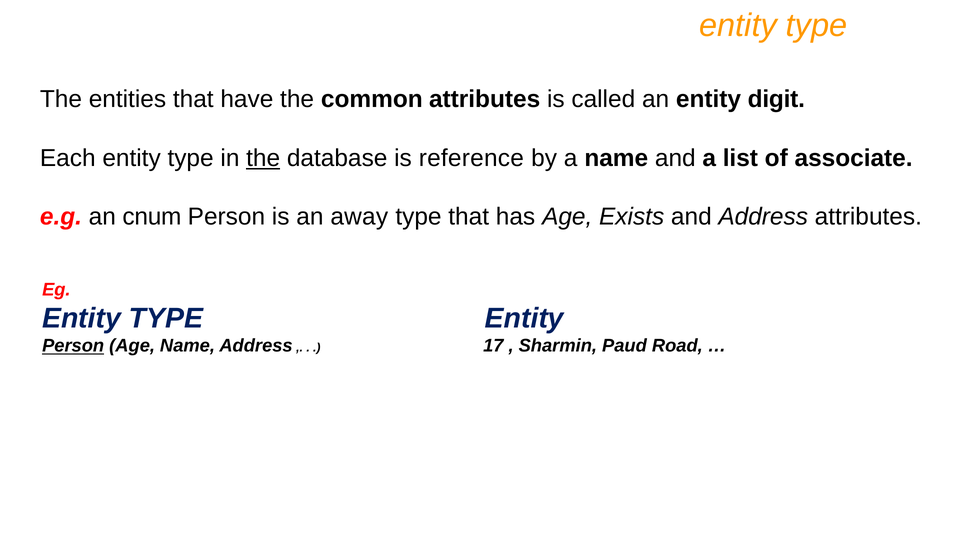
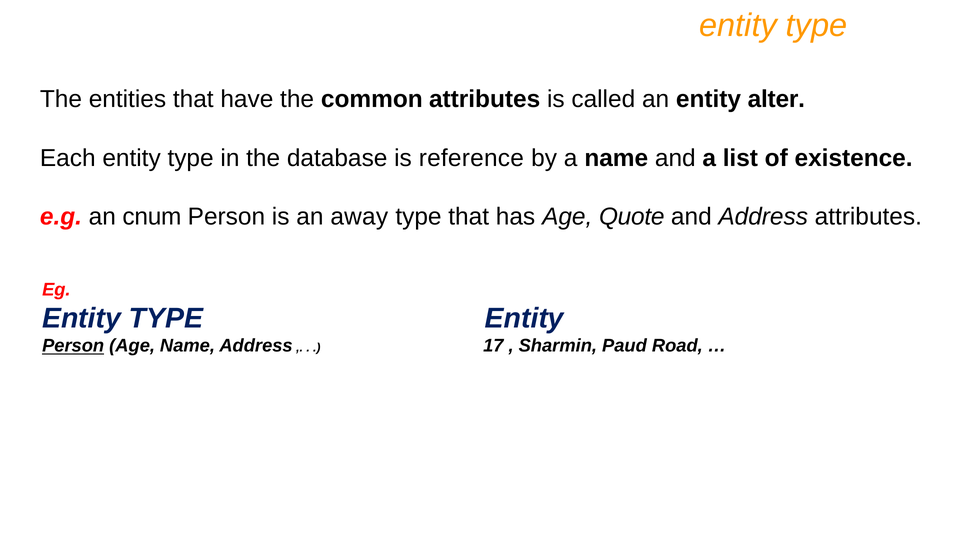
digit: digit -> alter (776, 99)
the underline: present -> none (263, 158)
associate: associate -> existence (854, 158)
Exists: Exists -> Quote (632, 217)
